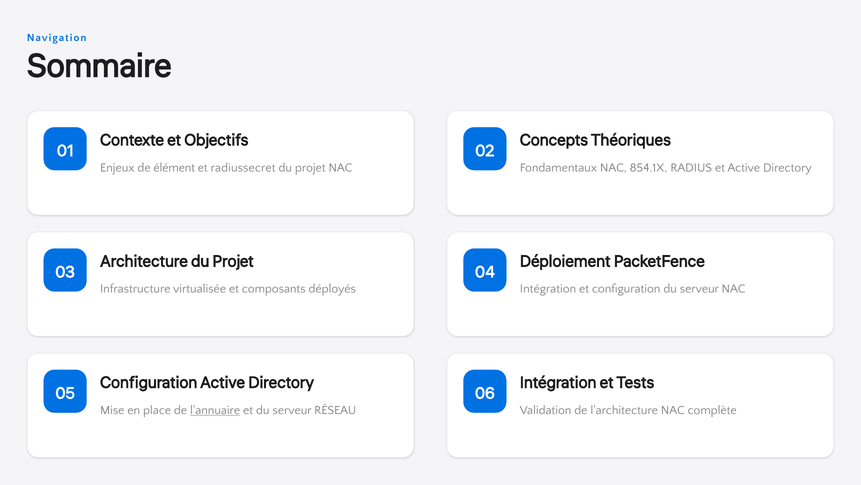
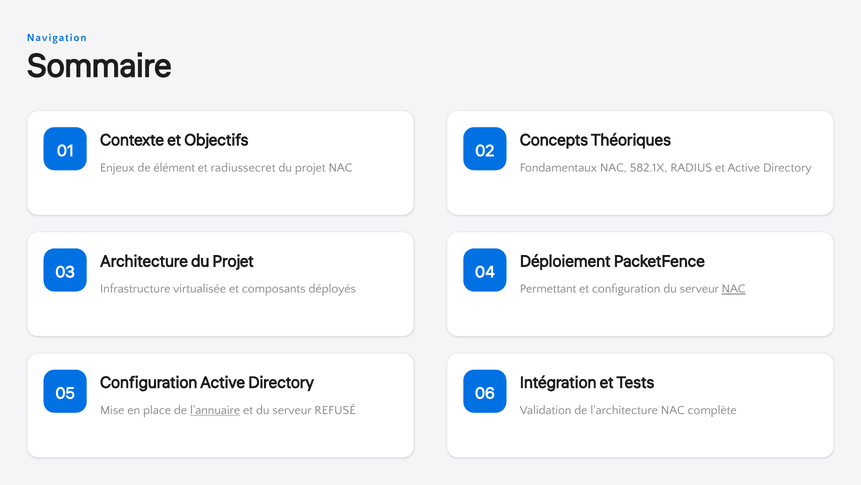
854.1X: 854.1X -> 582.1X (649, 167)
Intégration: Intégration -> Permettant (548, 288)
NAC underline: none -> present (734, 288)
RÉSEAU: RÉSEAU -> REFUSÉ (335, 410)
